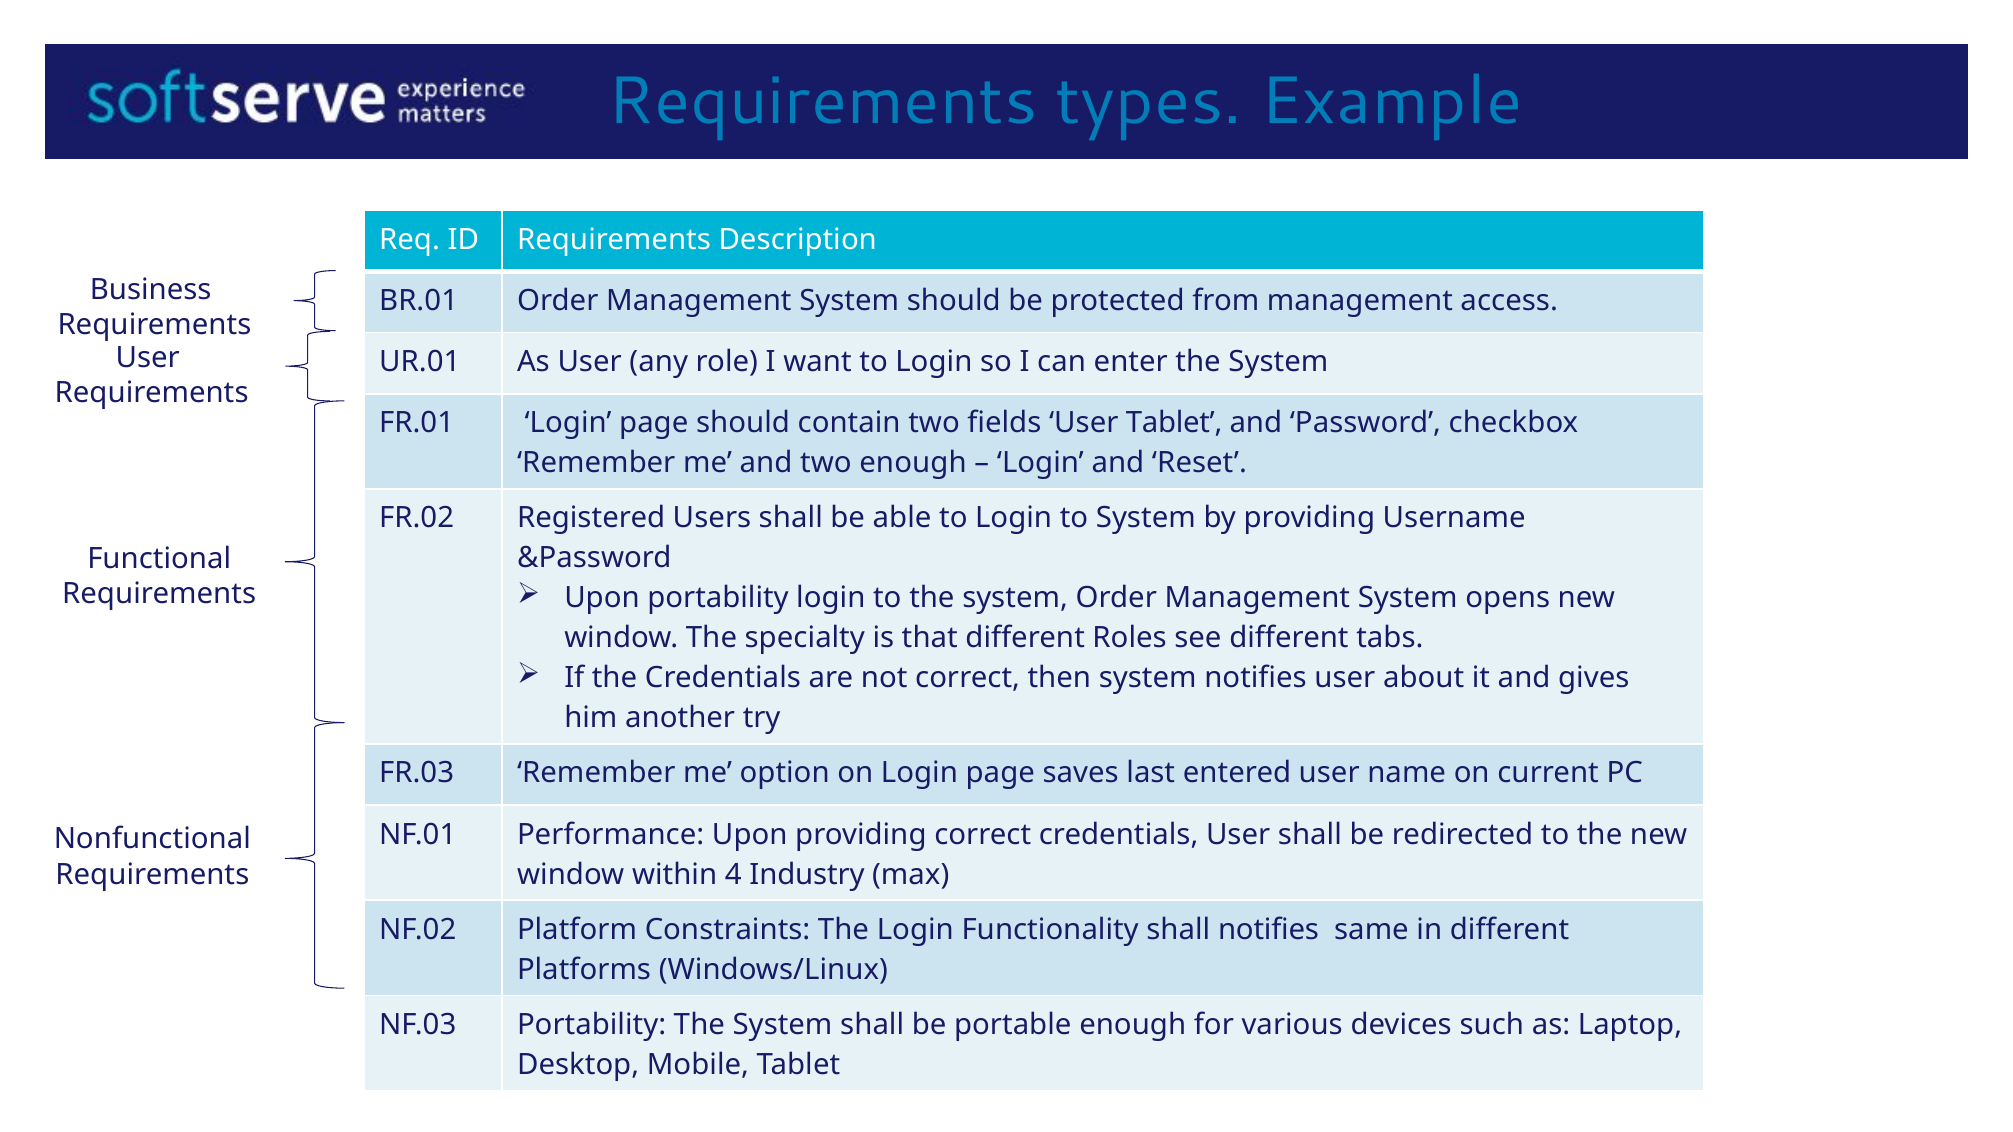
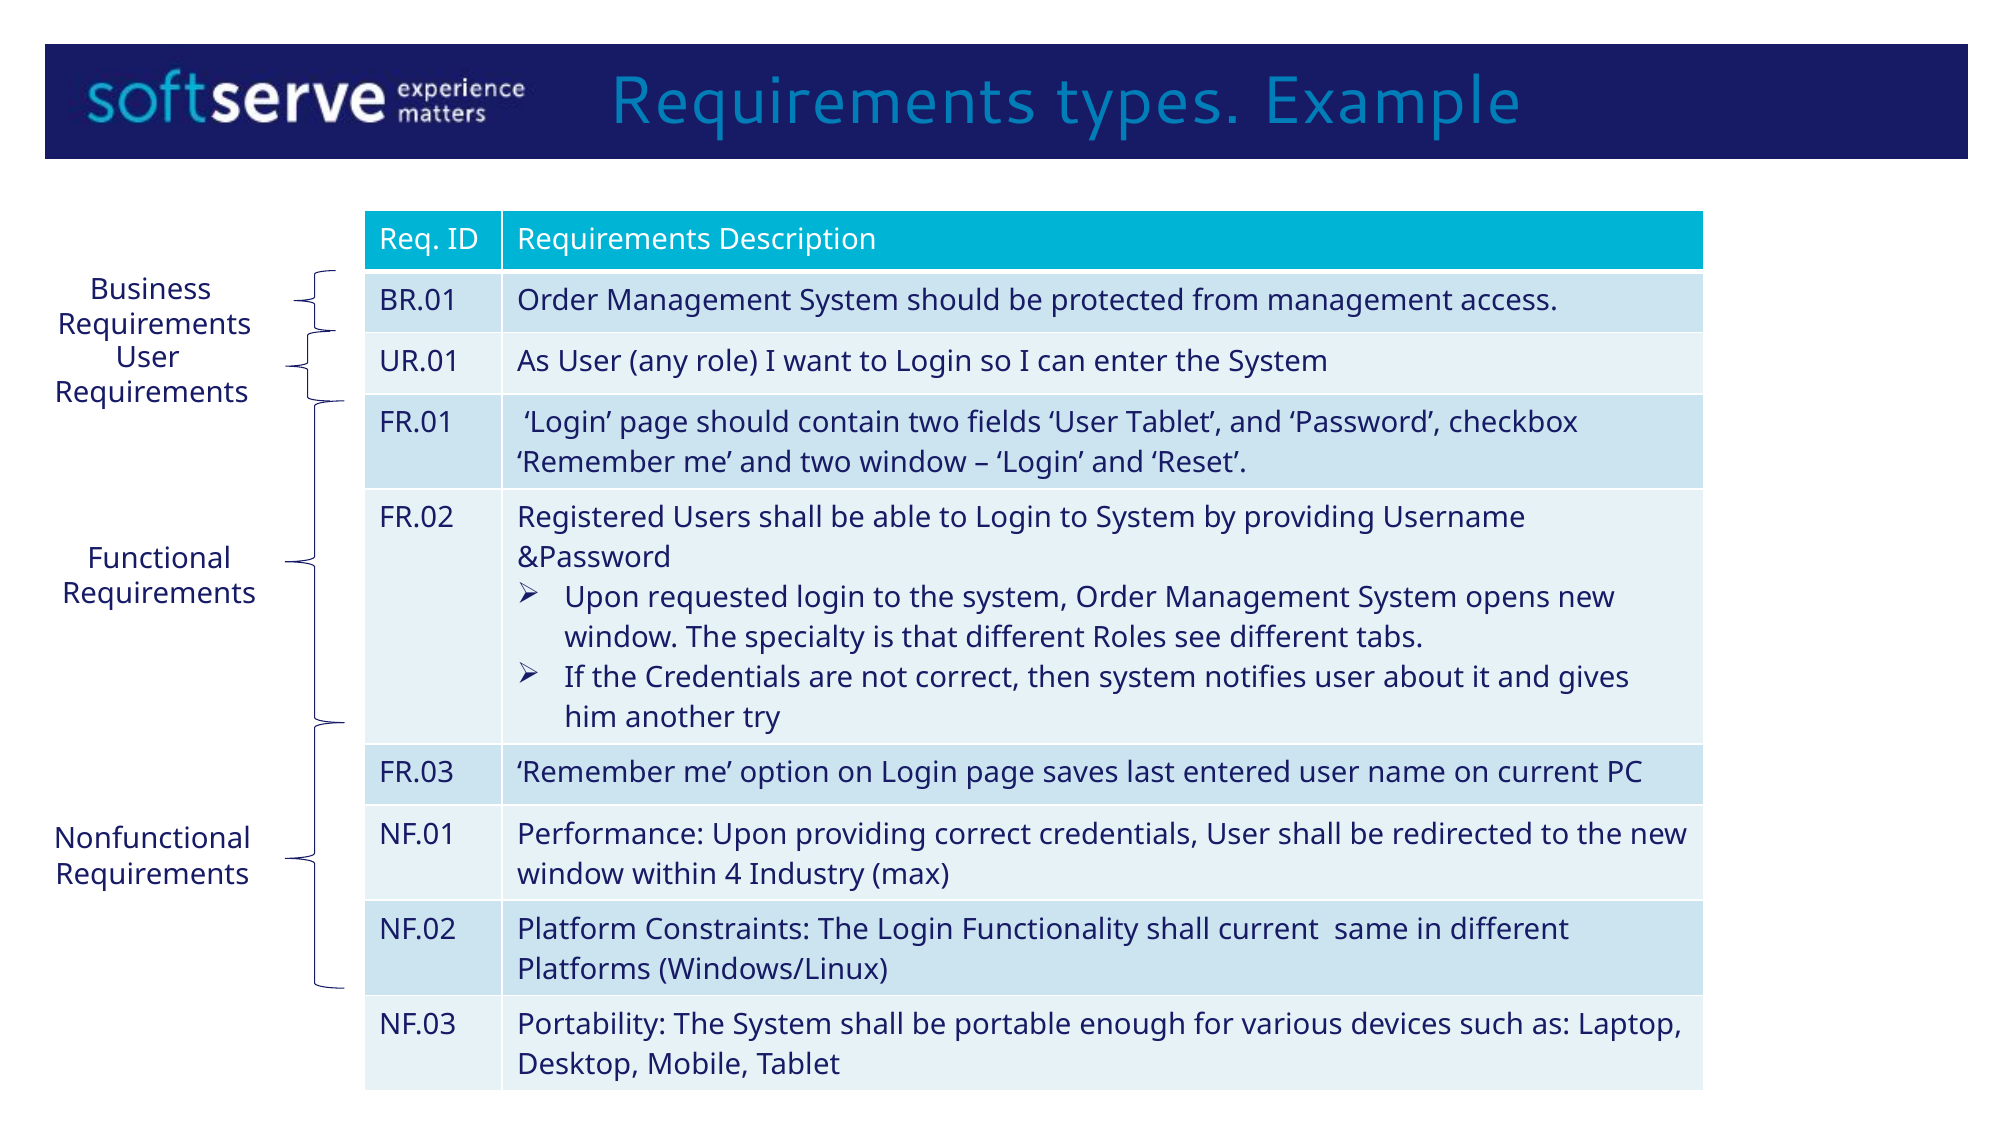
two enough: enough -> window (913, 463)
Upon portability: portability -> requested (718, 598)
shall notifies: notifies -> current (1268, 930)
